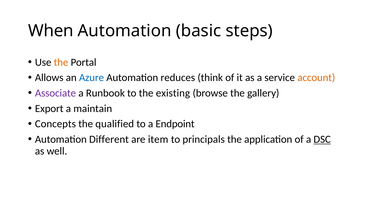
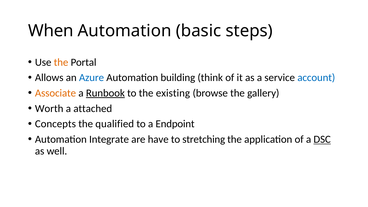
reduces: reduces -> building (178, 78)
account colour: orange -> blue (316, 78)
Associate colour: purple -> orange (55, 93)
Runbook underline: none -> present (105, 93)
Export: Export -> Worth (49, 109)
maintain: maintain -> attached (93, 109)
Different: Different -> Integrate (109, 139)
item: item -> have (158, 139)
principals: principals -> stretching (204, 139)
